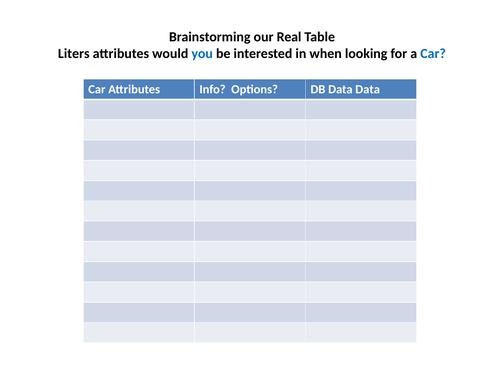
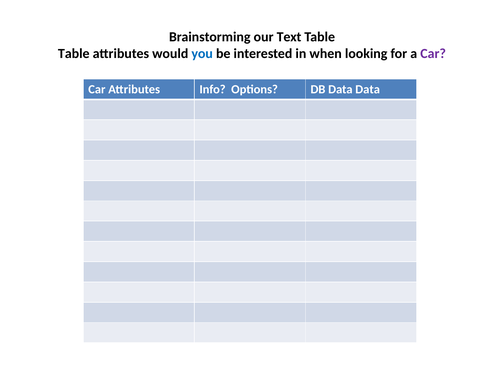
Real: Real -> Text (289, 37)
Liters: Liters -> Table (74, 53)
Car colour: blue -> purple (433, 53)
